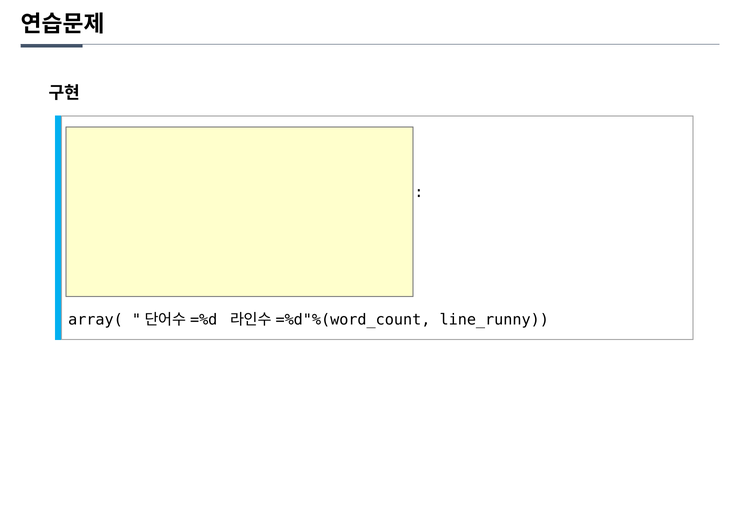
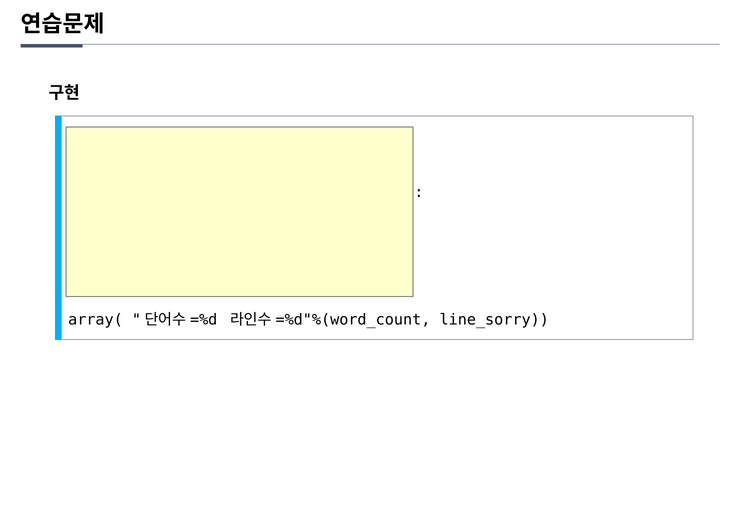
line_runny: line_runny -> line_sorry (494, 320)
